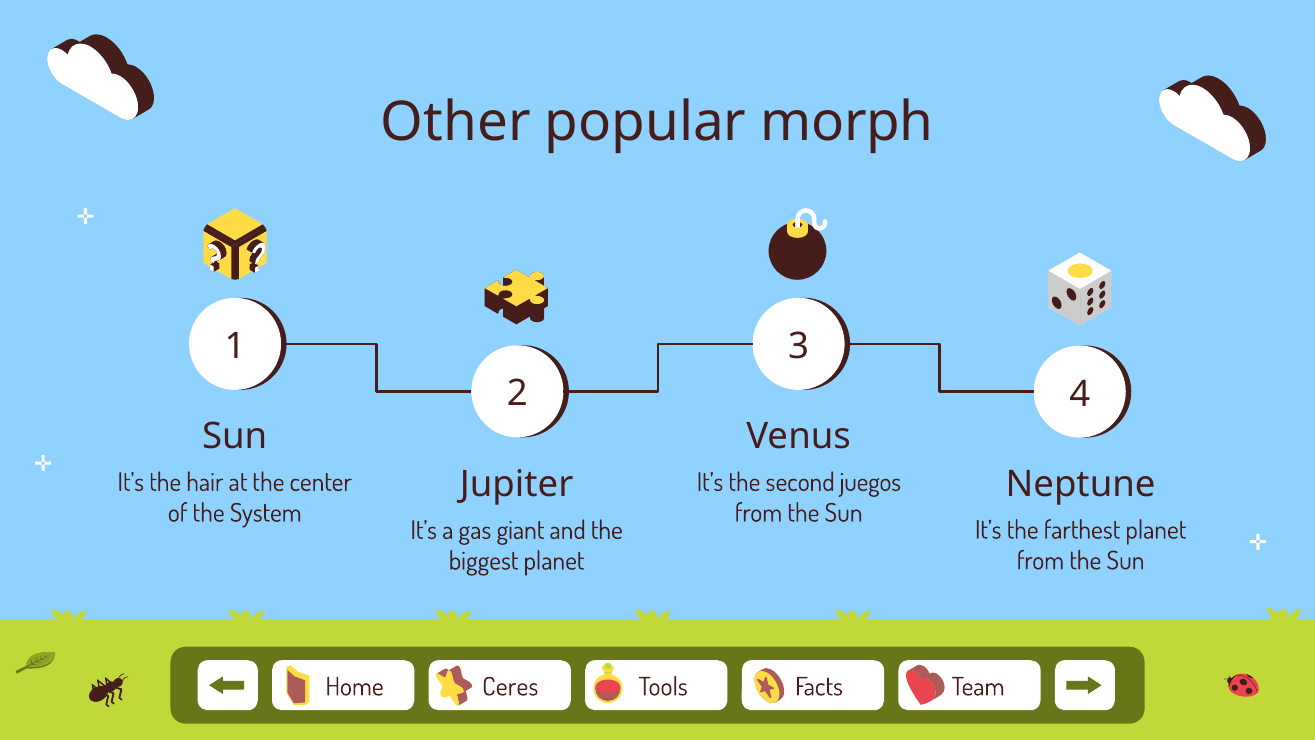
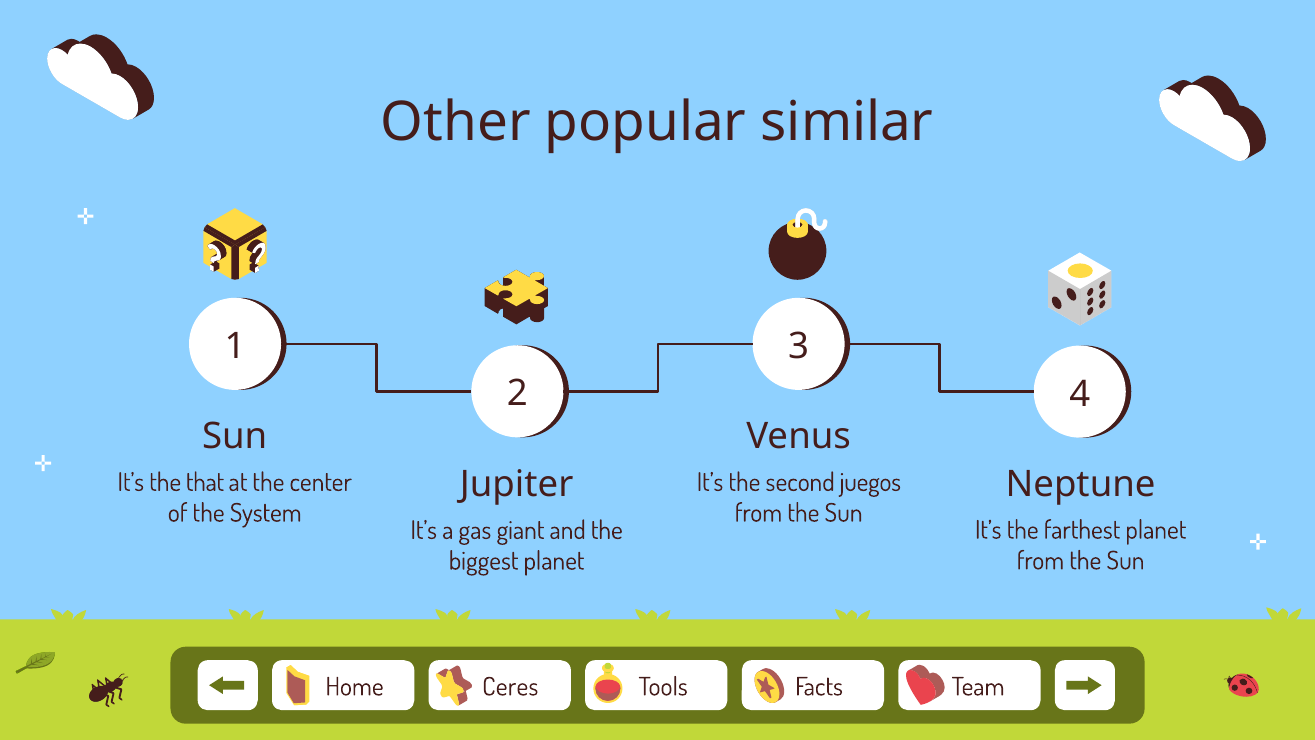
morph: morph -> similar (847, 122)
hair: hair -> that (205, 482)
